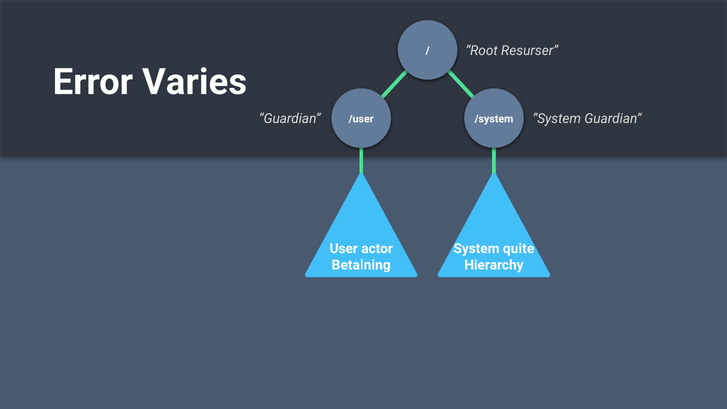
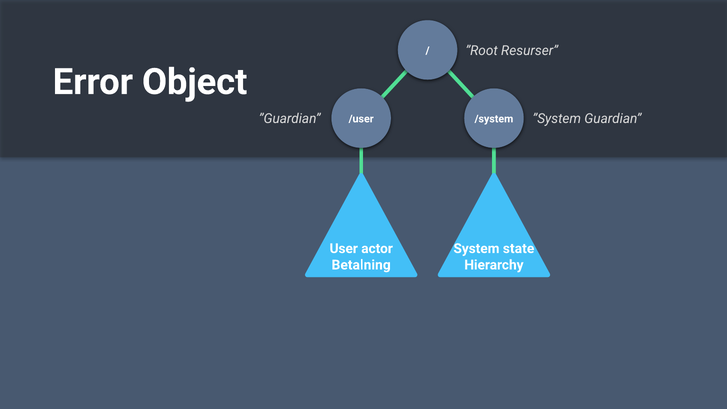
Varies: Varies -> Object (195, 82)
quite: quite -> state (519, 249)
